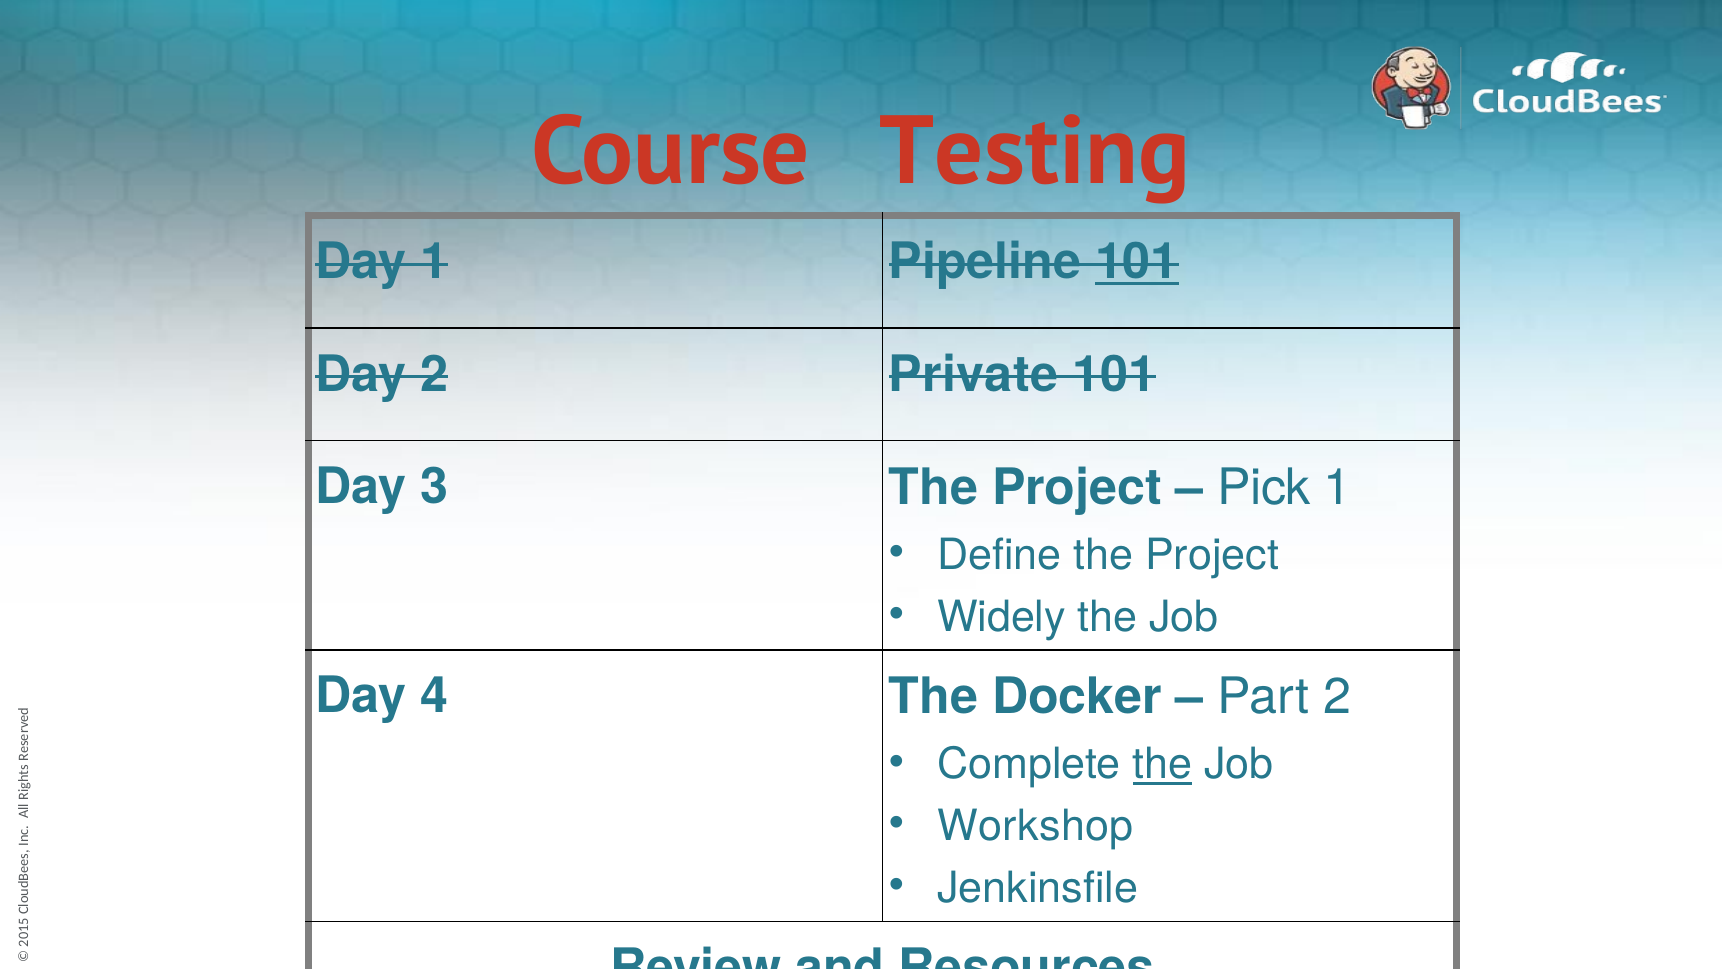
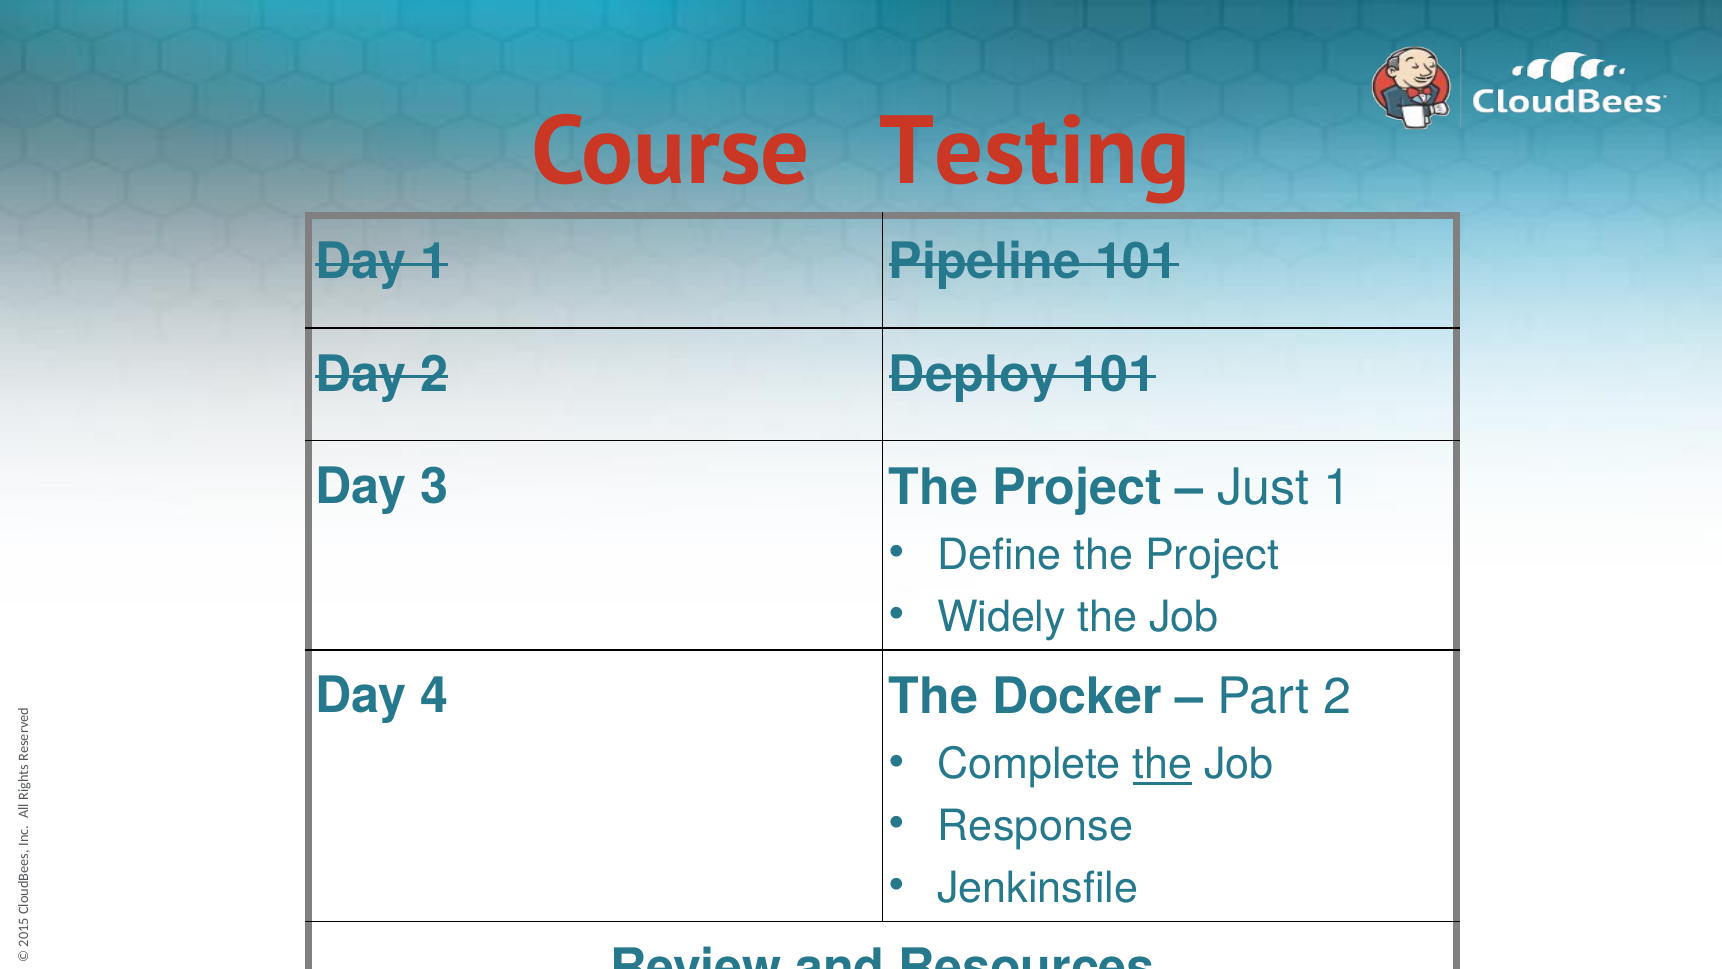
101 underline: present -> none (1137, 262)
Private: Private -> Deploy (974, 374)
Pick: Pick -> Just (1264, 488)
Workshop: Workshop -> Response (1035, 826)
